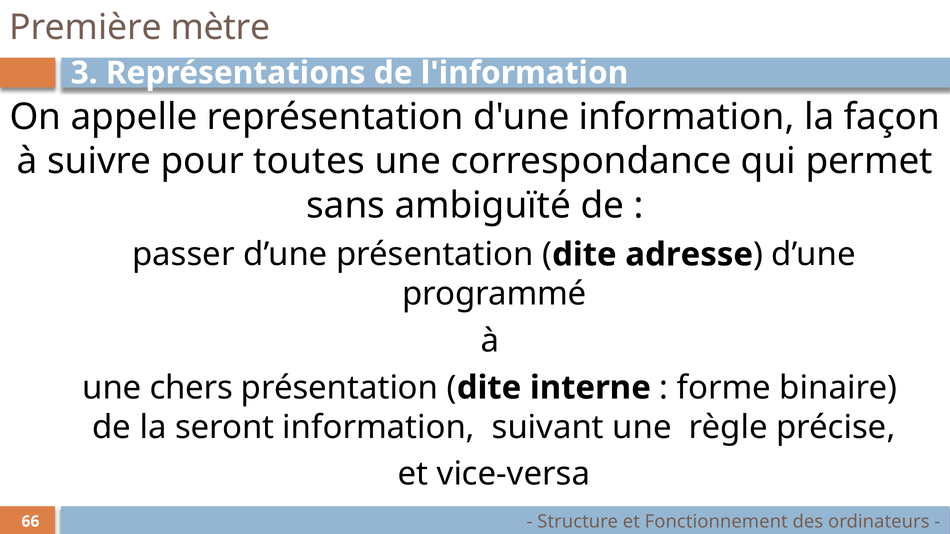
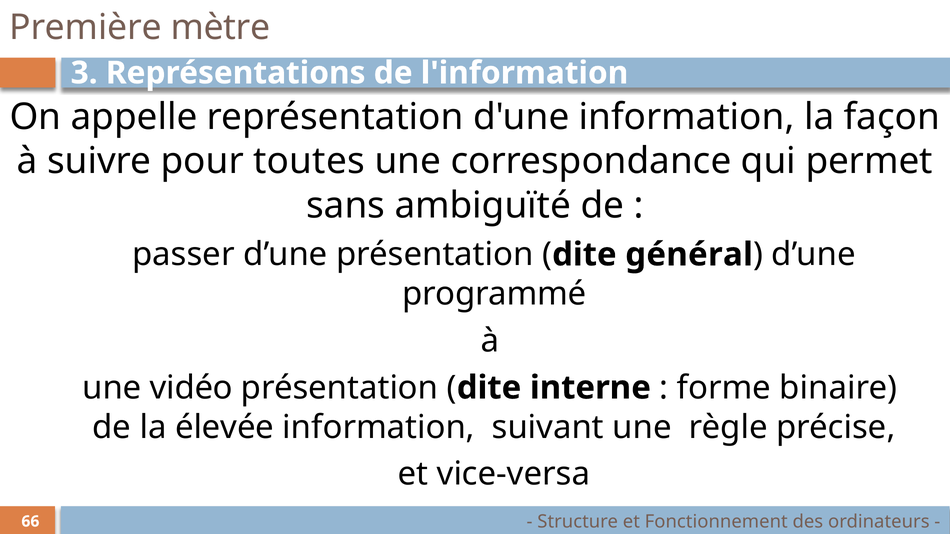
adresse: adresse -> général (689, 255)
chers: chers -> vidéo (191, 388)
seront: seront -> élevée (225, 428)
